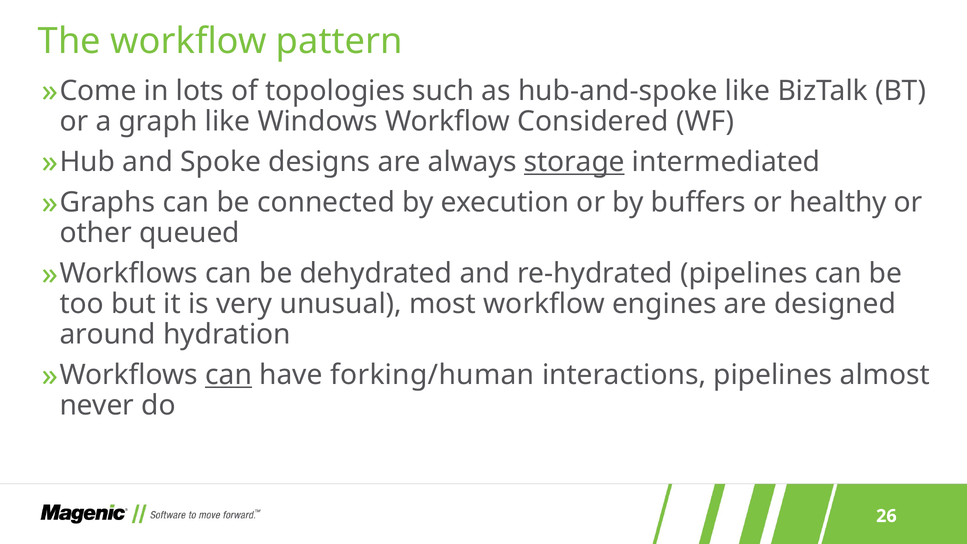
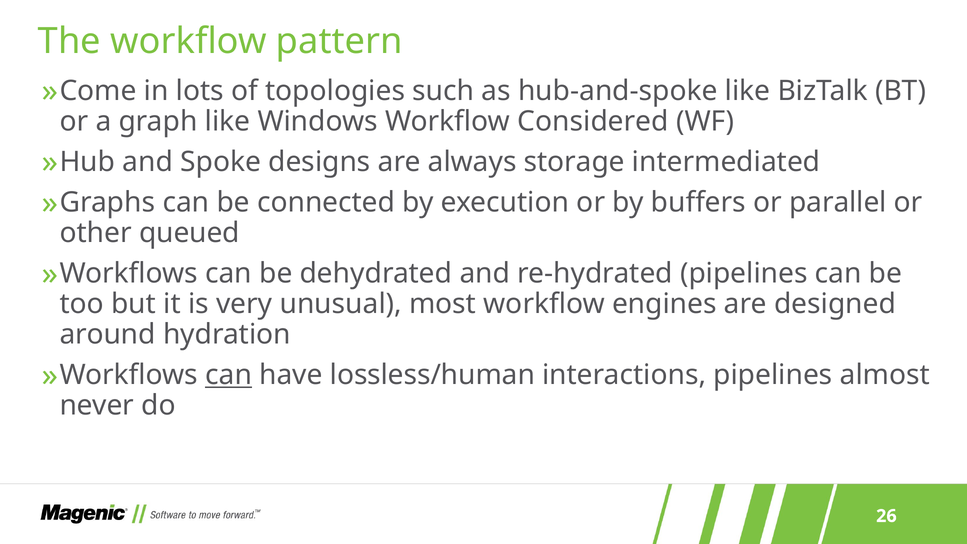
storage underline: present -> none (574, 162)
healthy: healthy -> parallel (838, 203)
forking/human: forking/human -> lossless/human (432, 375)
